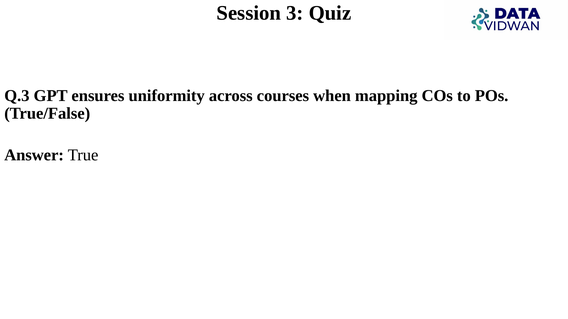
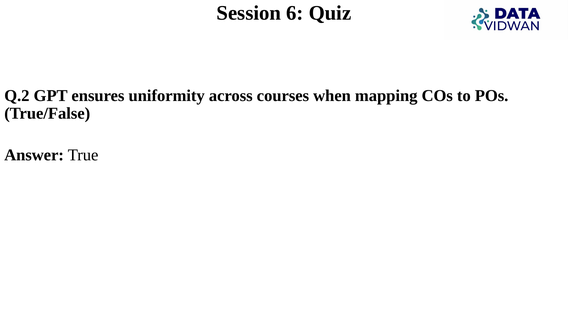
3: 3 -> 6 (295, 13)
Q.3: Q.3 -> Q.2 (17, 96)
